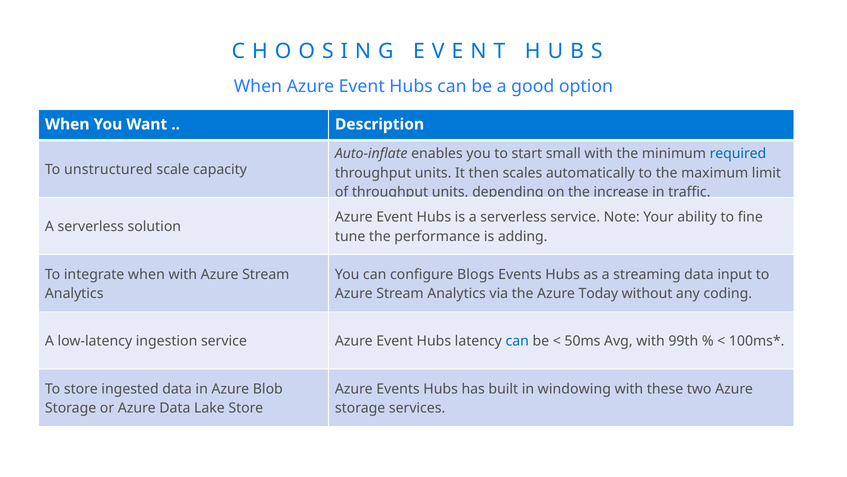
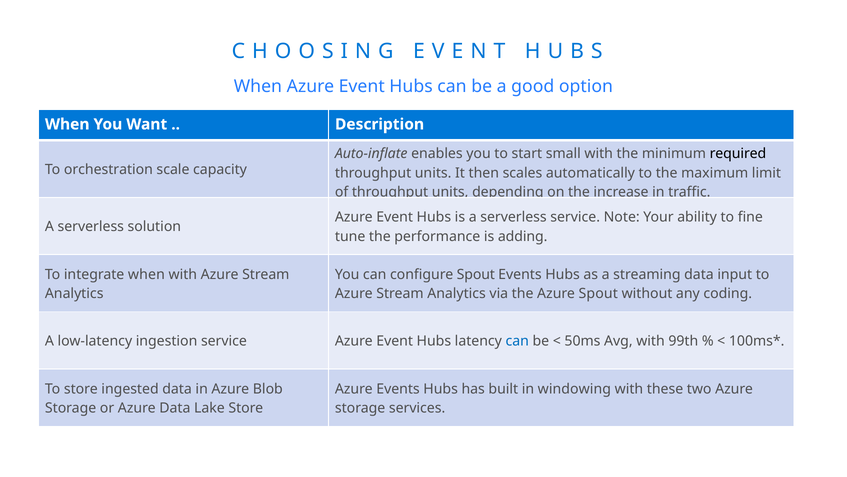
required colour: blue -> black (738, 154)
unstructured: unstructured -> orchestration (108, 169)
configure Blogs: Blogs -> Spout (476, 274)
Azure Today: Today -> Spout (598, 293)
